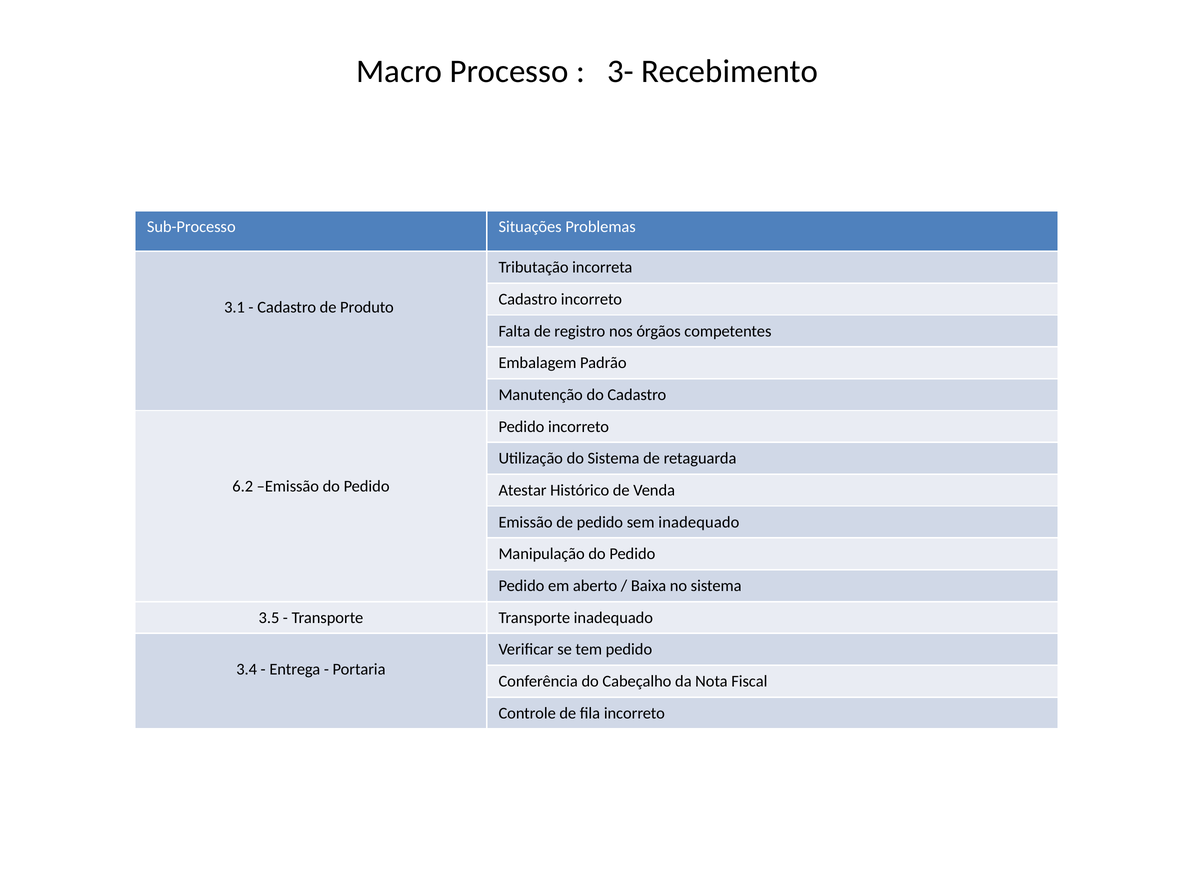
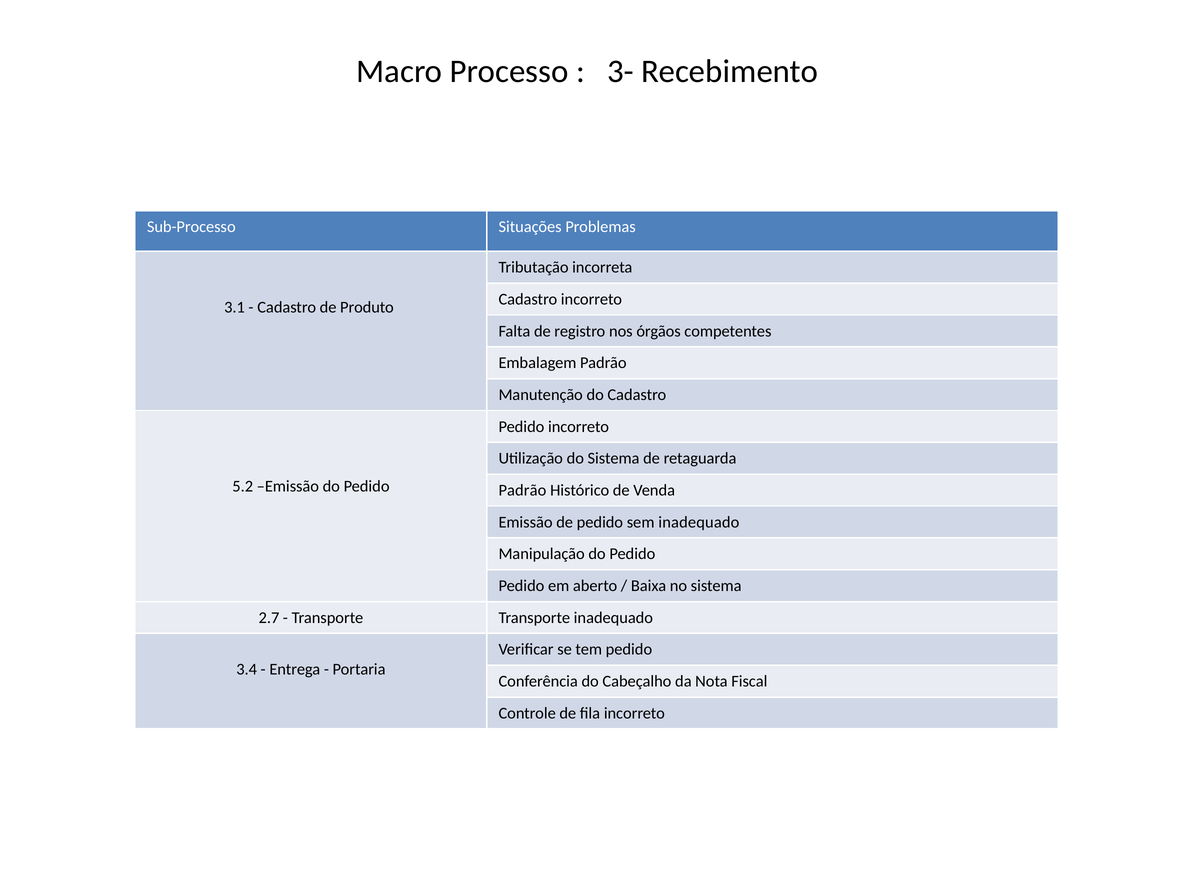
6.2: 6.2 -> 5.2 (243, 486)
Atestar: Atestar -> Padrão (522, 490)
3.5: 3.5 -> 2.7 (269, 618)
